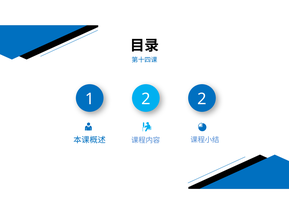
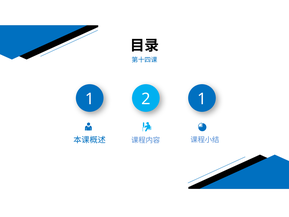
2 2: 2 -> 1 (202, 99)
